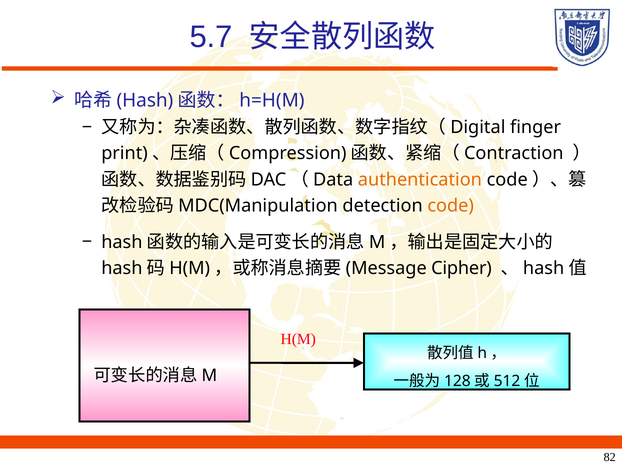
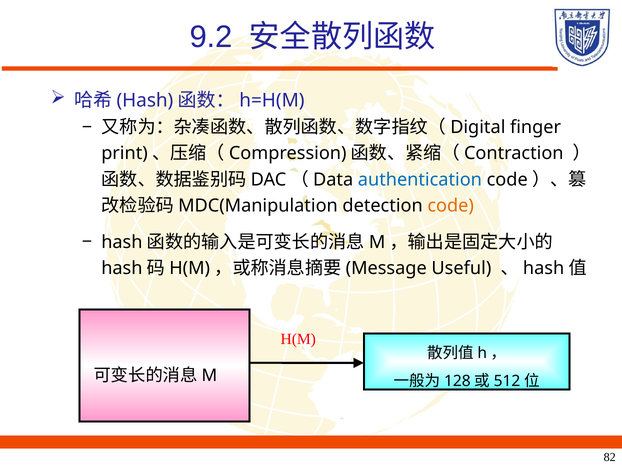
5.7: 5.7 -> 9.2 (211, 37)
authentication colour: orange -> blue (420, 179)
Cipher: Cipher -> Useful (461, 268)
